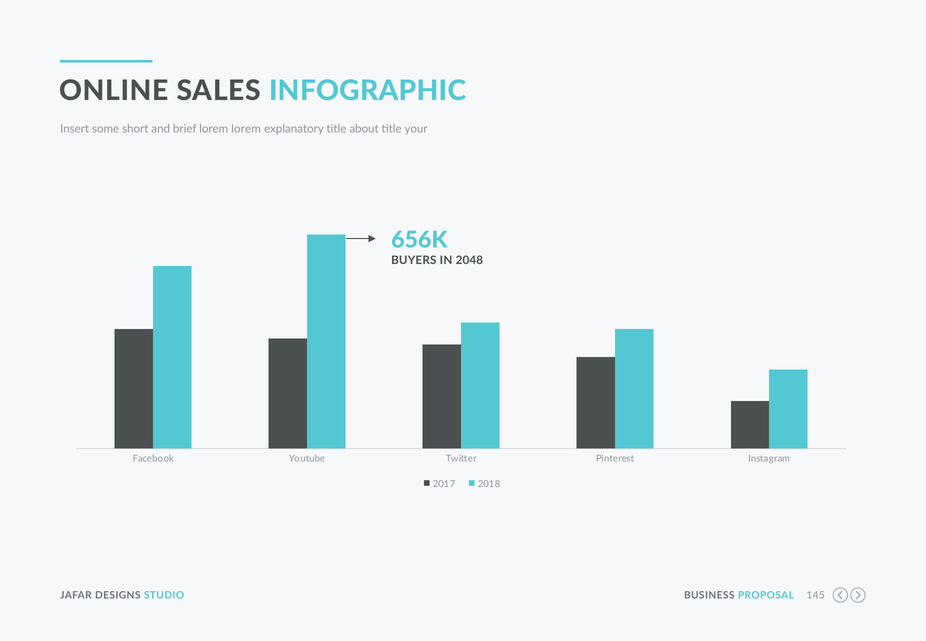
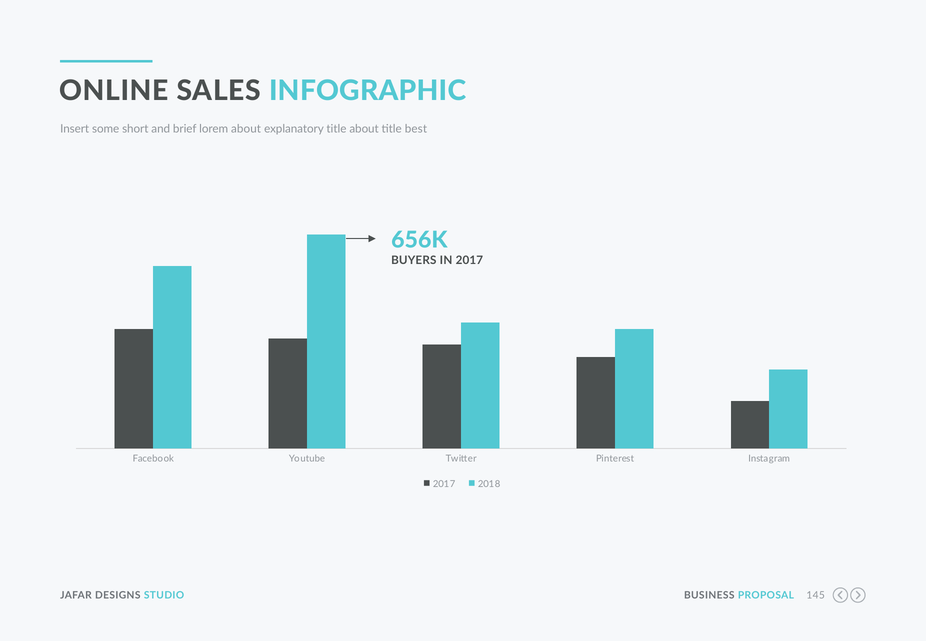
lorem lorem: lorem -> about (246, 129)
your: your -> best (416, 129)
IN 2048: 2048 -> 2017 (469, 261)
